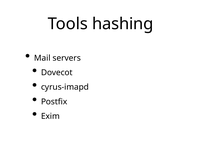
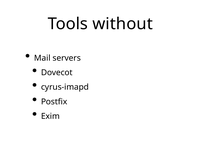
hashing: hashing -> without (123, 24)
